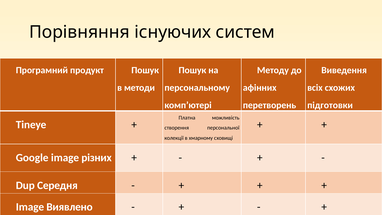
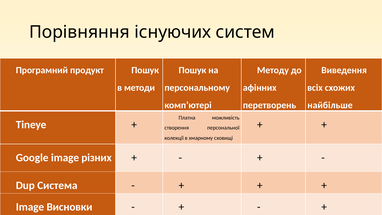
підготовки: підготовки -> найбільше (330, 105)
Середня: Середня -> Система (57, 185)
Виявлено: Виявлено -> Висновки (69, 207)
